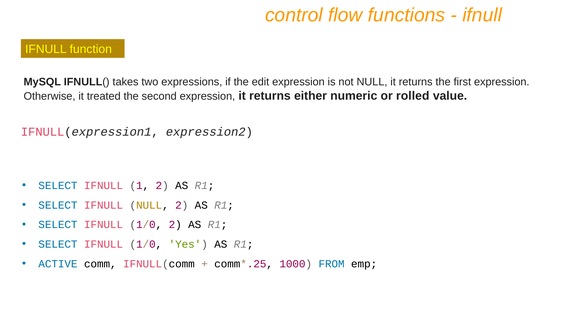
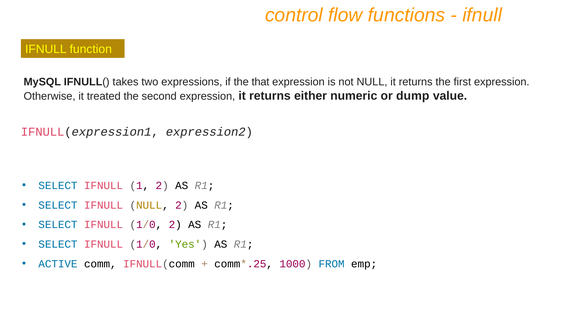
edit: edit -> that (261, 82)
rolled: rolled -> dump (413, 96)
